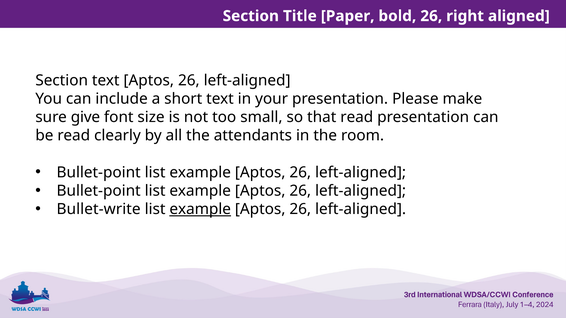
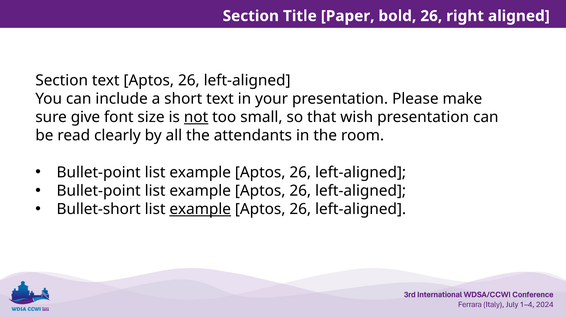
not underline: none -> present (196, 117)
that read: read -> wish (357, 117)
Bullet-write: Bullet-write -> Bullet-short (99, 209)
